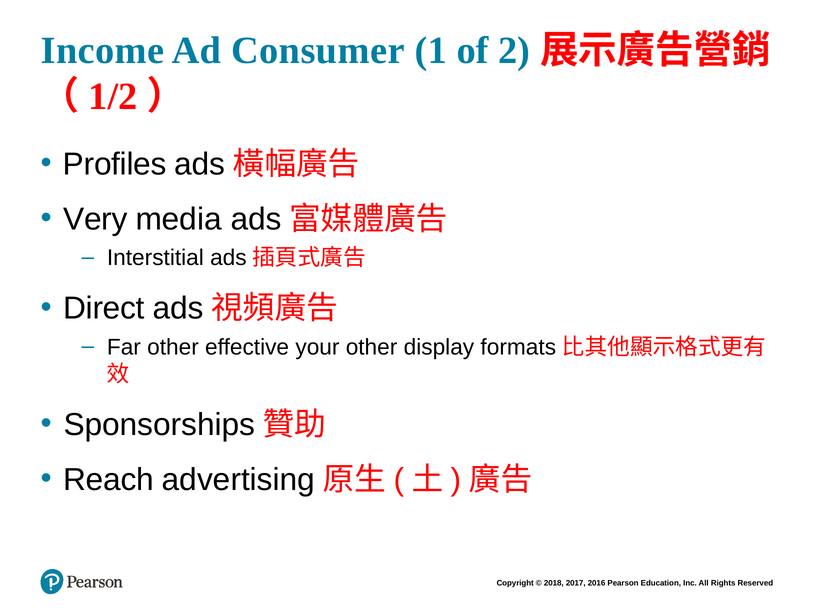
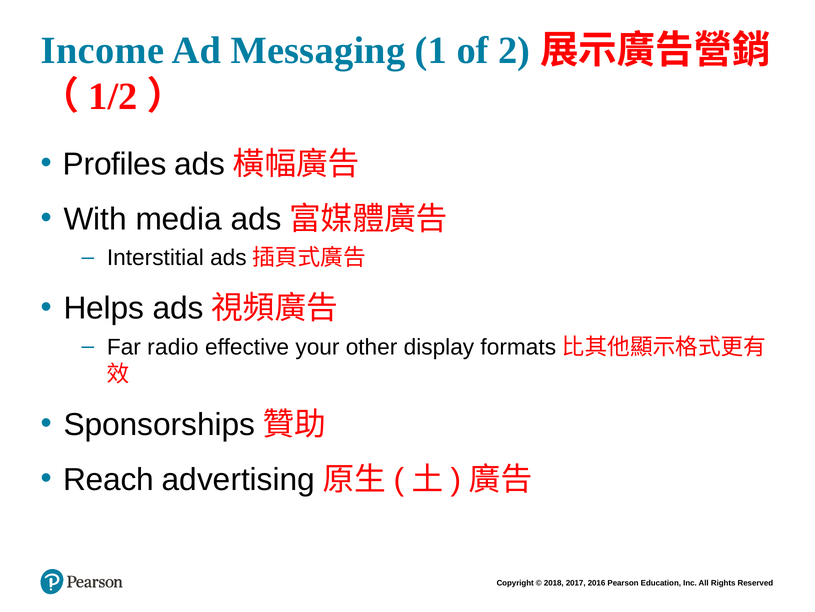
Consumer: Consumer -> Messaging (318, 50)
Very: Very -> With (95, 219)
Direct: Direct -> Helps (104, 308)
Far other: other -> radio (173, 347)
